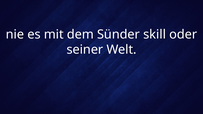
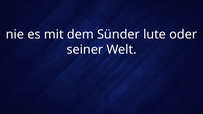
skill: skill -> lute (155, 34)
